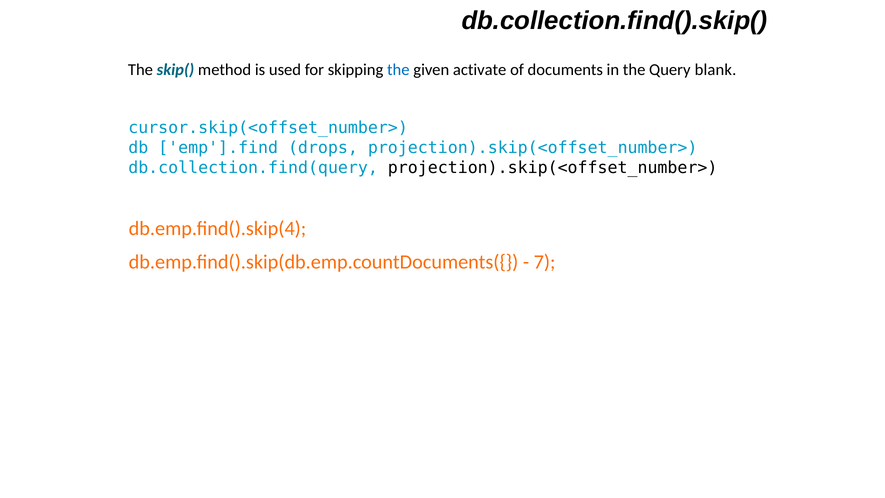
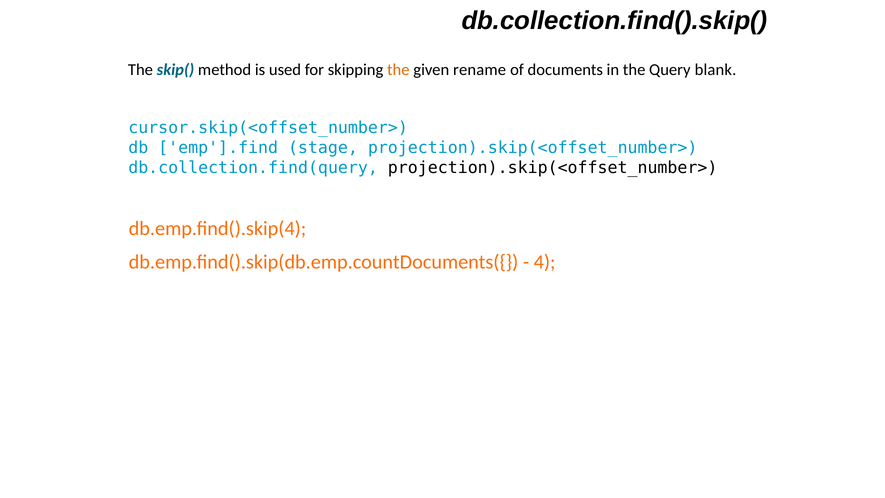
the colour: blue -> orange (398, 70)
activate: activate -> rename (480, 70)
drops: drops -> stage (323, 148)
7: 7 -> 4 (545, 262)
